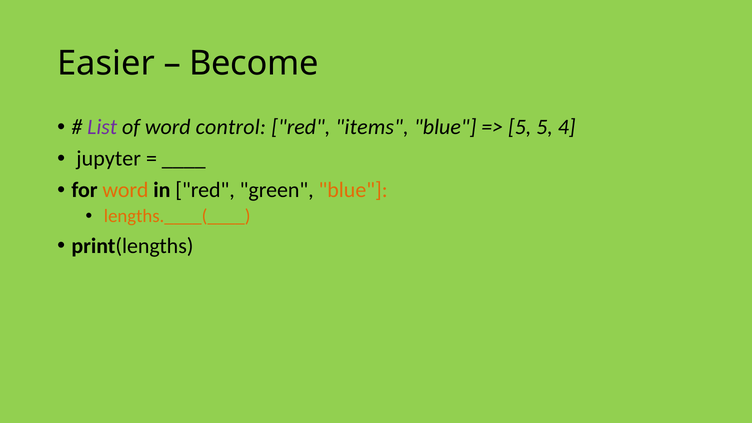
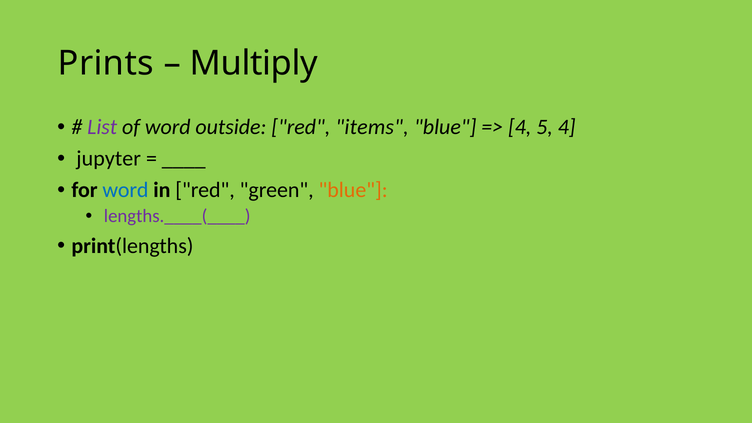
Easier: Easier -> Prints (106, 63)
Become: Become -> Multiply (254, 63)
control: control -> outside (231, 127)
5: 5 -> 4 (520, 127)
word colour: orange -> blue (125, 190)
lengths.____(____ colour: orange -> purple (177, 216)
